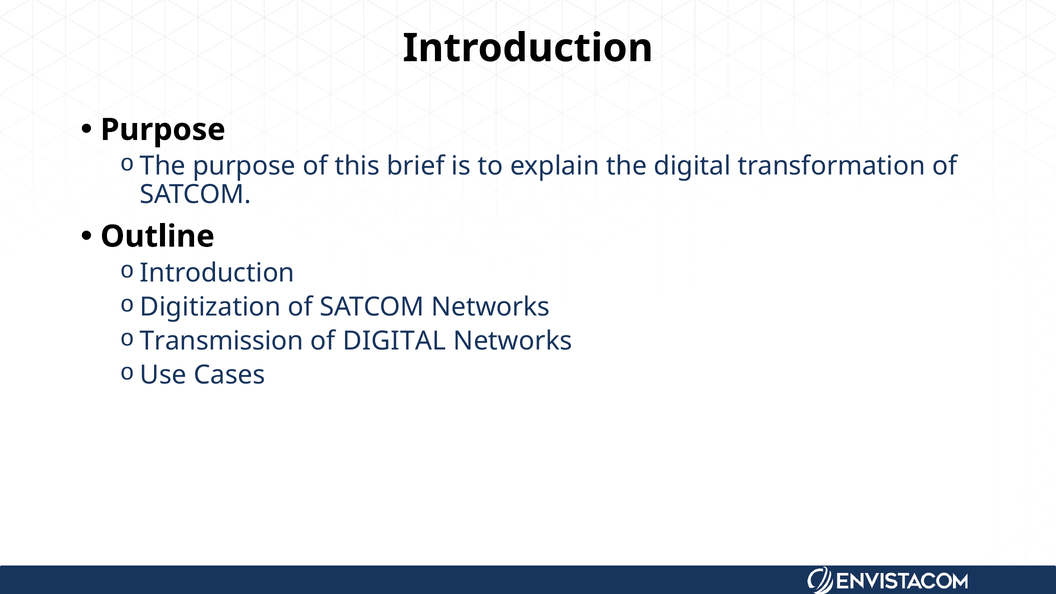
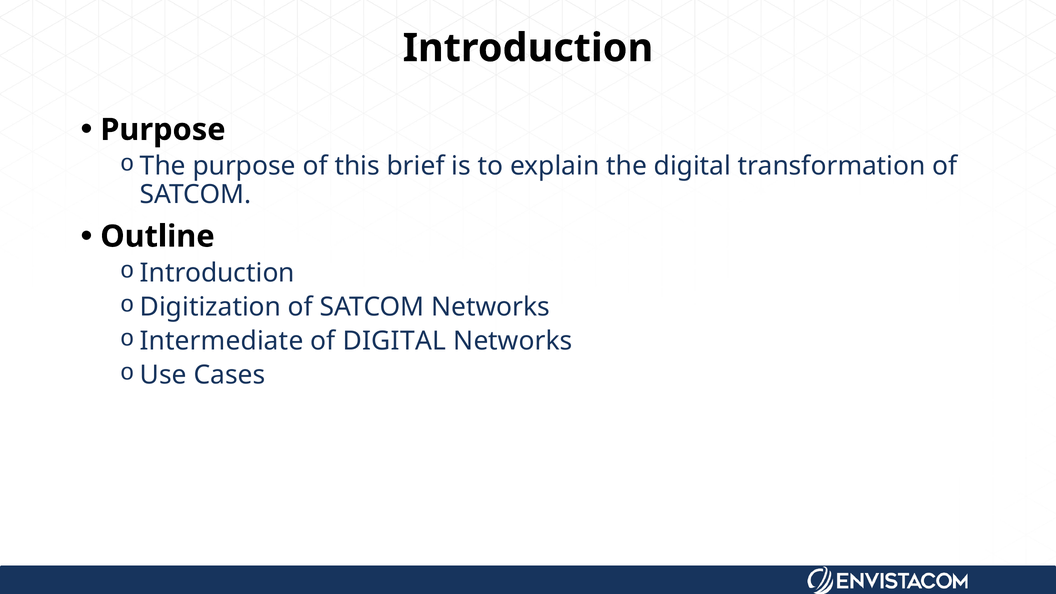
Transmission: Transmission -> Intermediate (222, 341)
